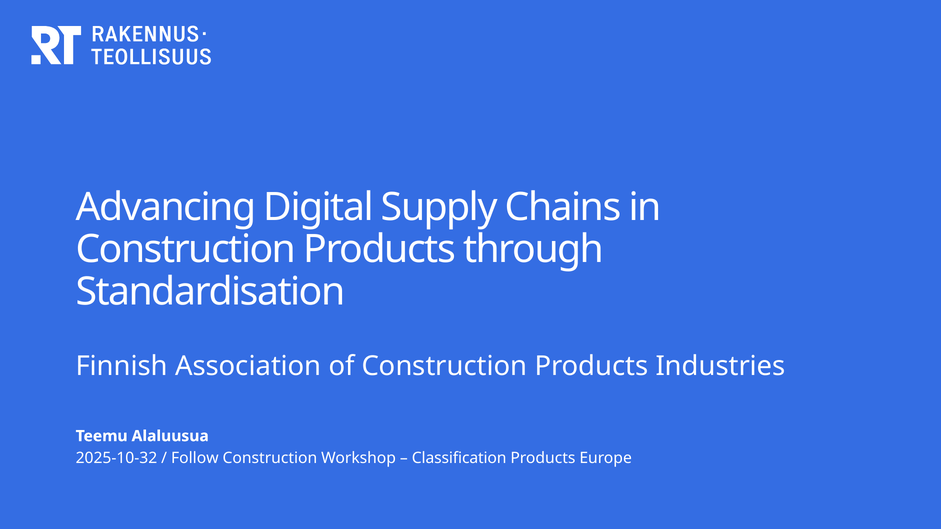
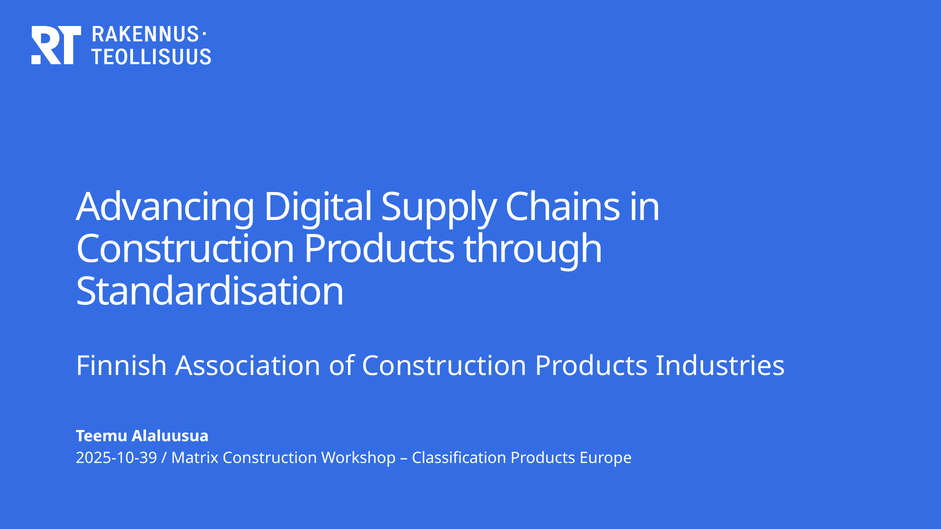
2025-10-32: 2025-10-32 -> 2025-10-39 (116, 459)
Follow: Follow -> Matrix (195, 459)
